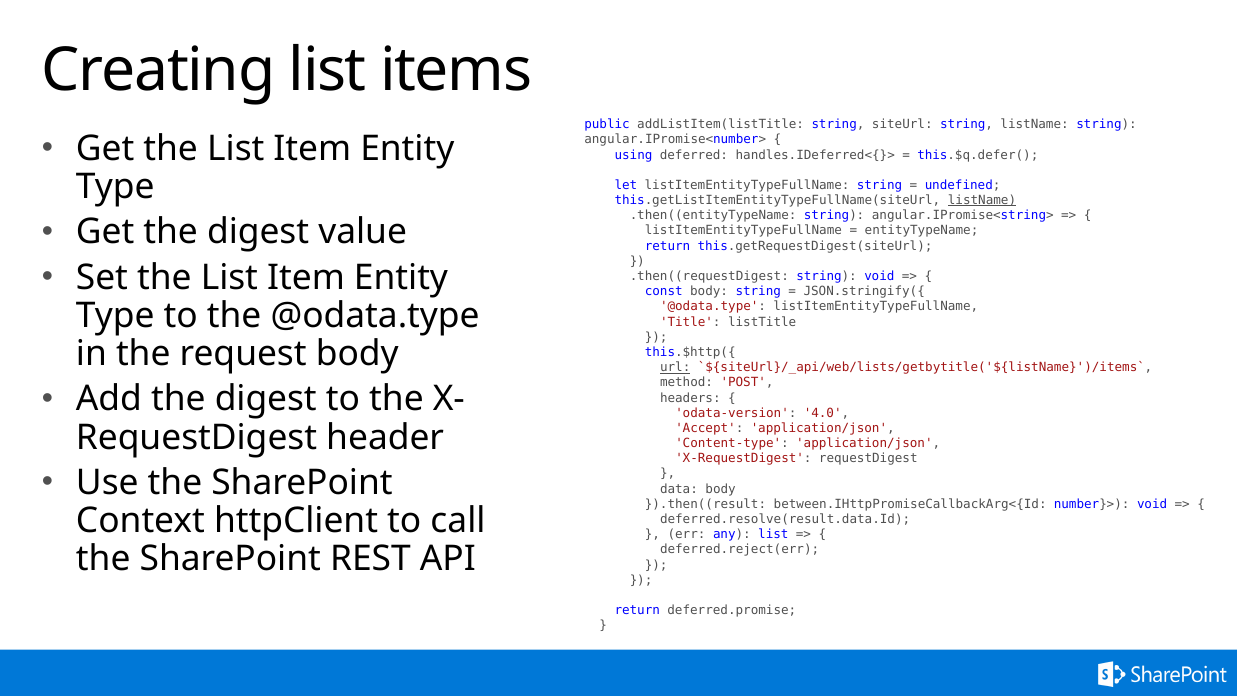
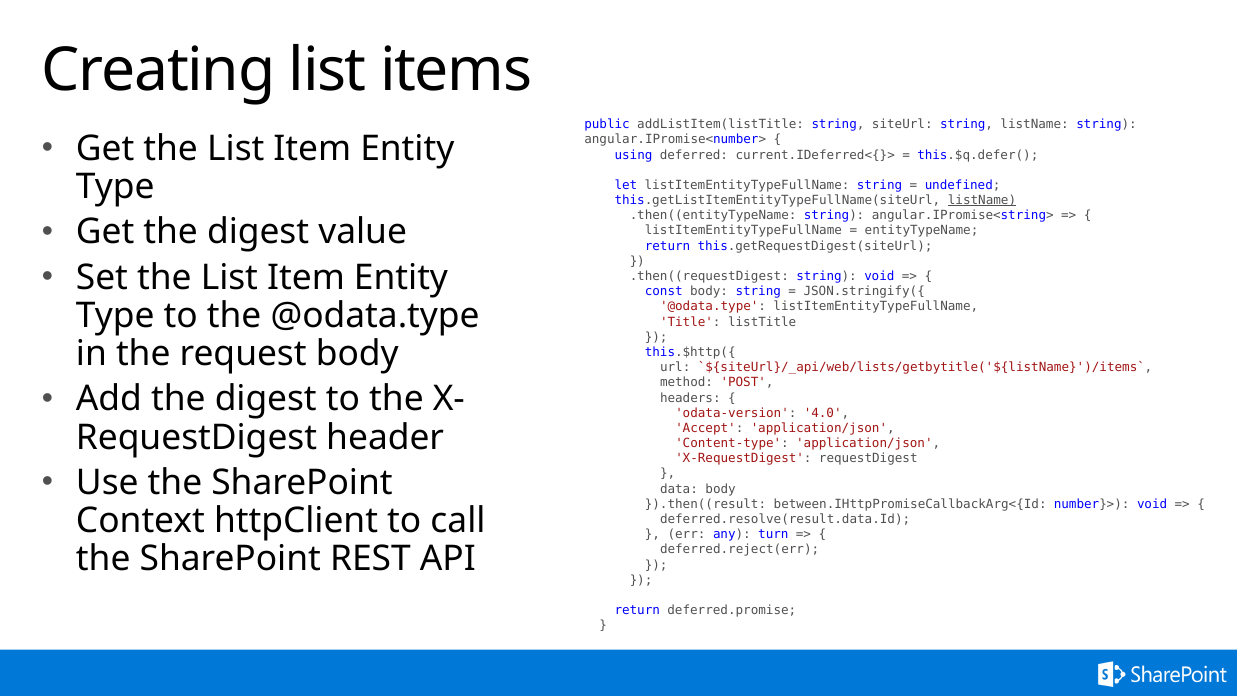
handles.IDeferred<{}>: handles.IDeferred<{}> -> current.IDeferred<{}> (815, 155)
url underline: present -> none (675, 367)
any list: list -> turn (773, 534)
